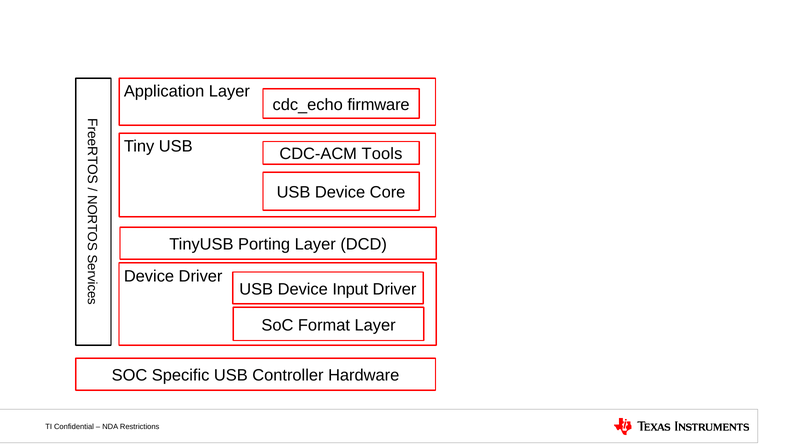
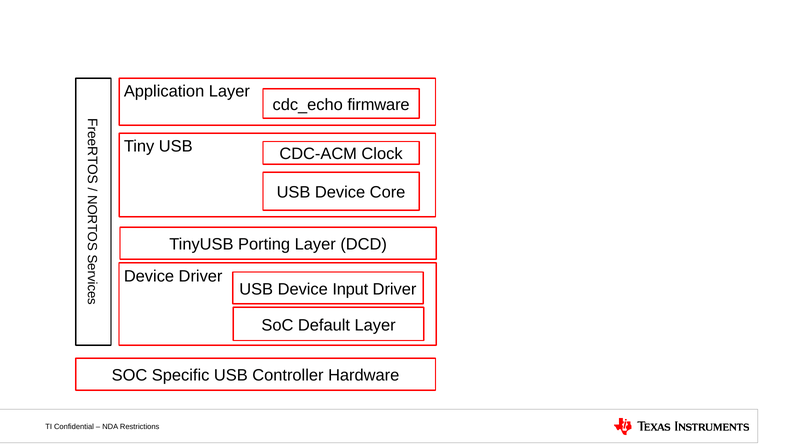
Tools: Tools -> Clock (382, 154)
Format: Format -> Default (324, 325)
